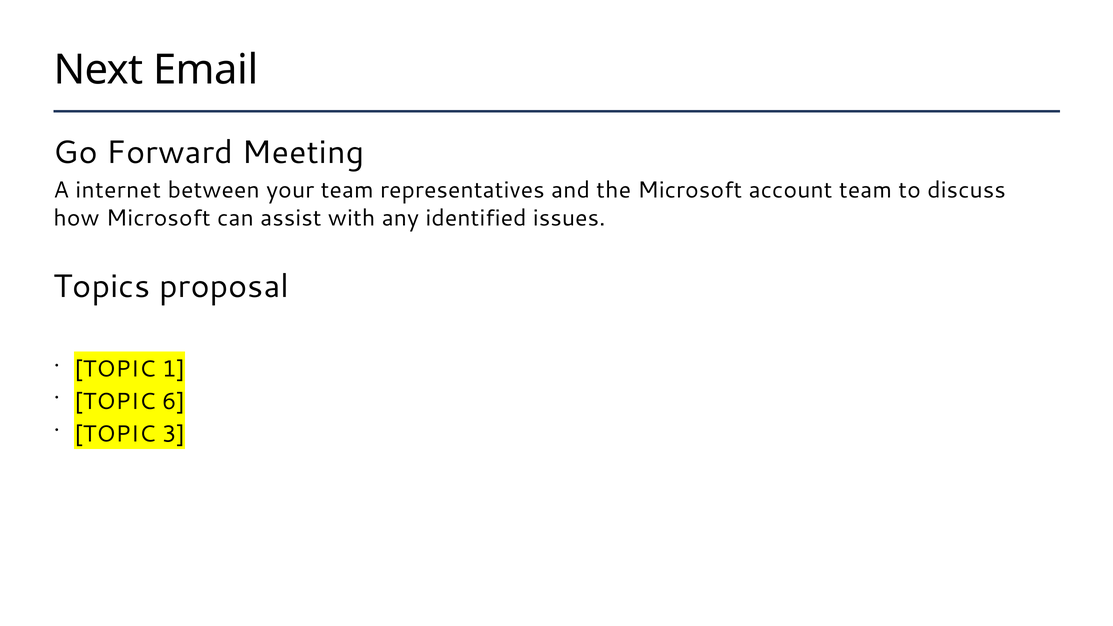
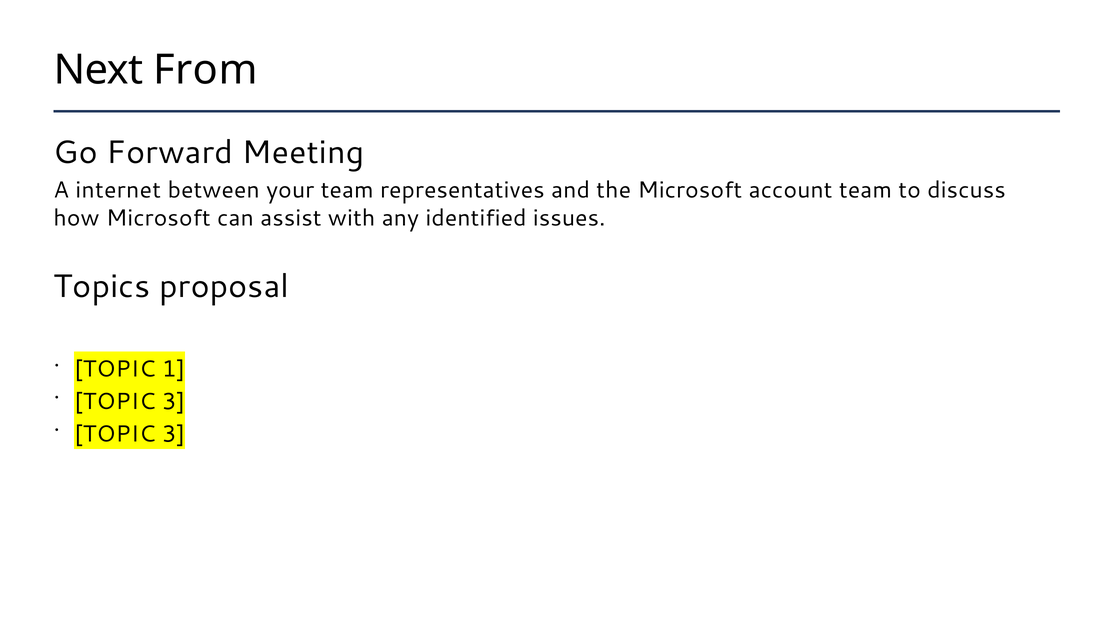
Email: Email -> From (205, 70)
6: 6 -> 3 (173, 402)
